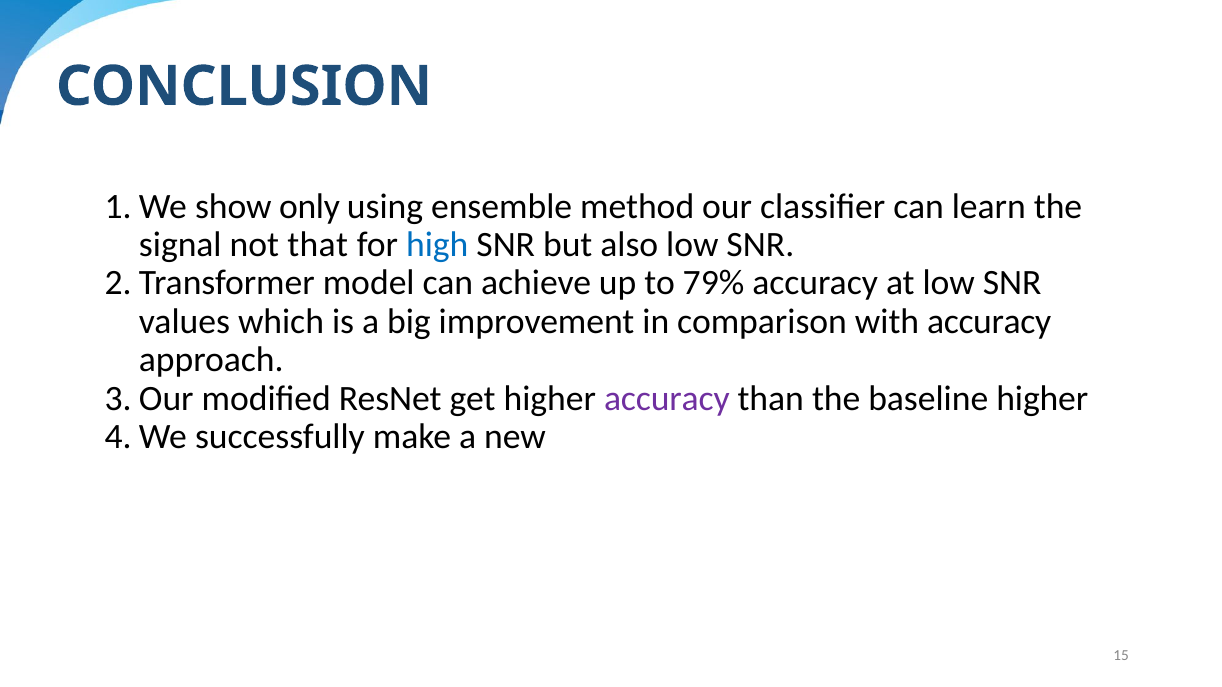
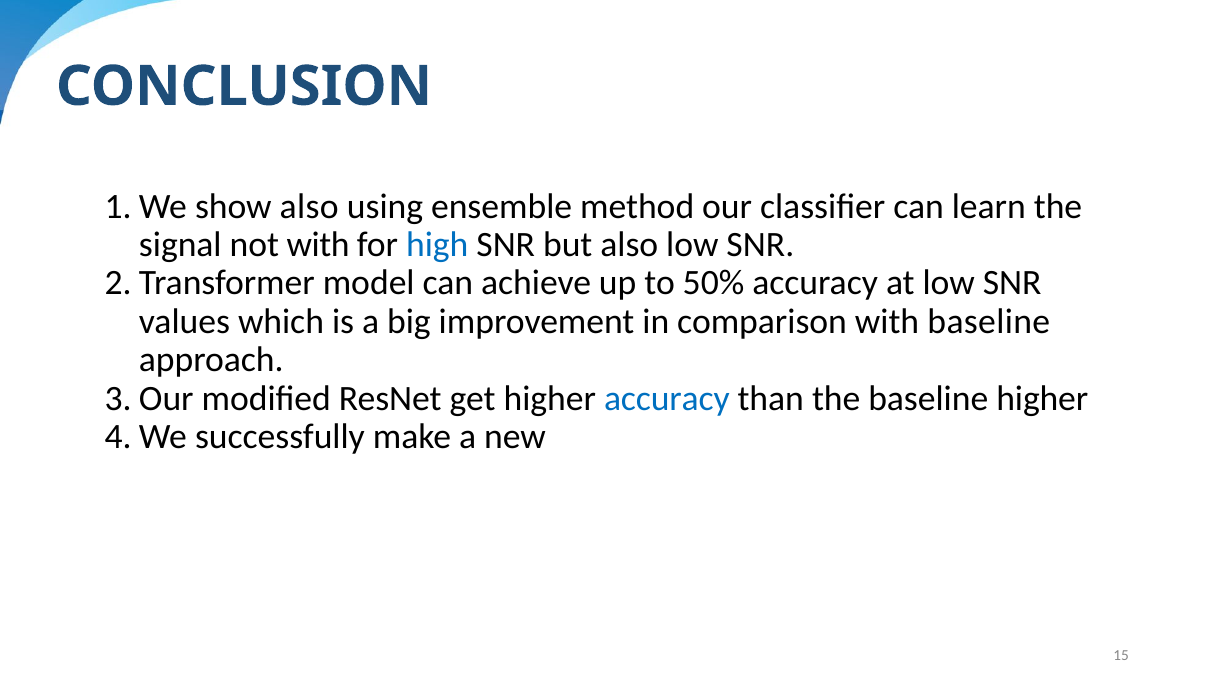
show only: only -> also (309, 207)
not that: that -> with (318, 245)
79%: 79% -> 50% (713, 283)
with accuracy: accuracy -> baseline (989, 322)
accuracy colour: purple -> blue (667, 399)
